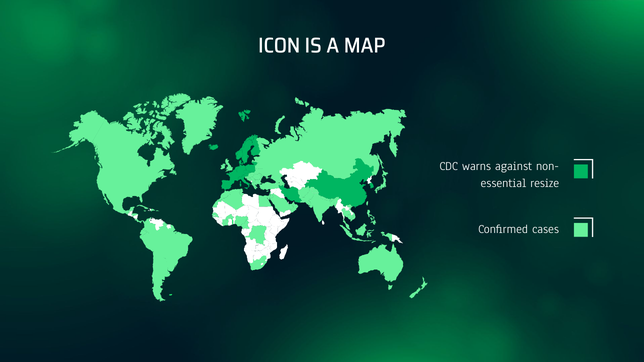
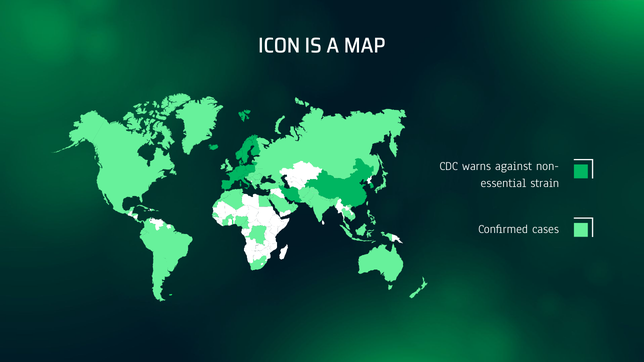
resize: resize -> strain (545, 183)
